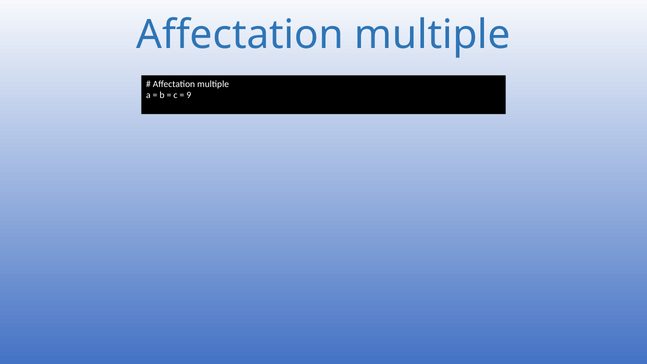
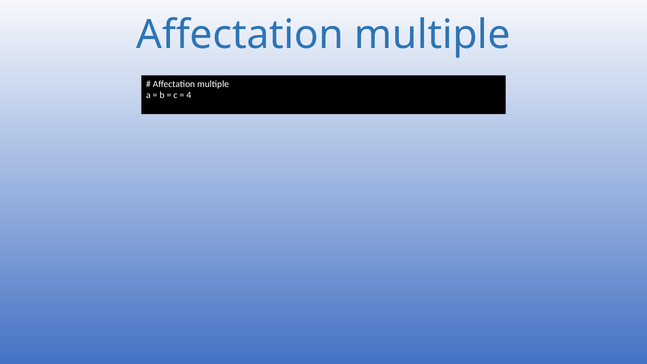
9: 9 -> 4 (189, 95)
